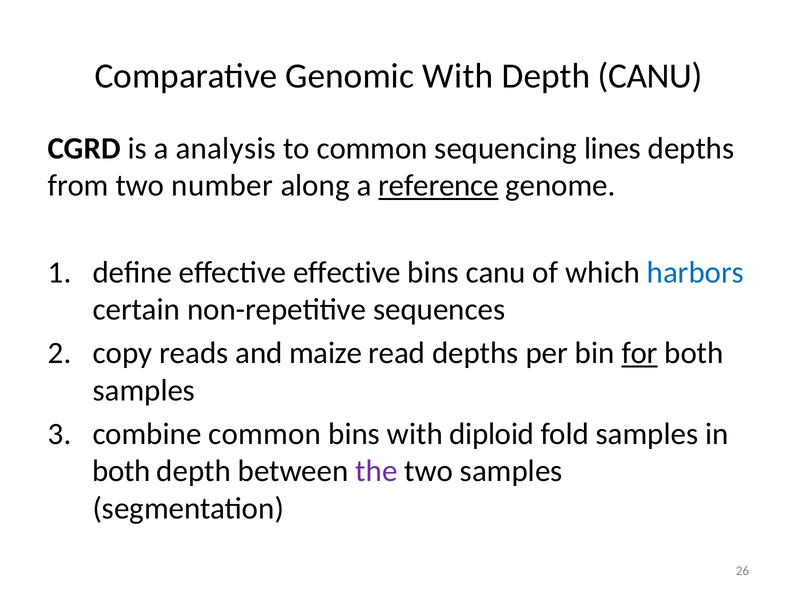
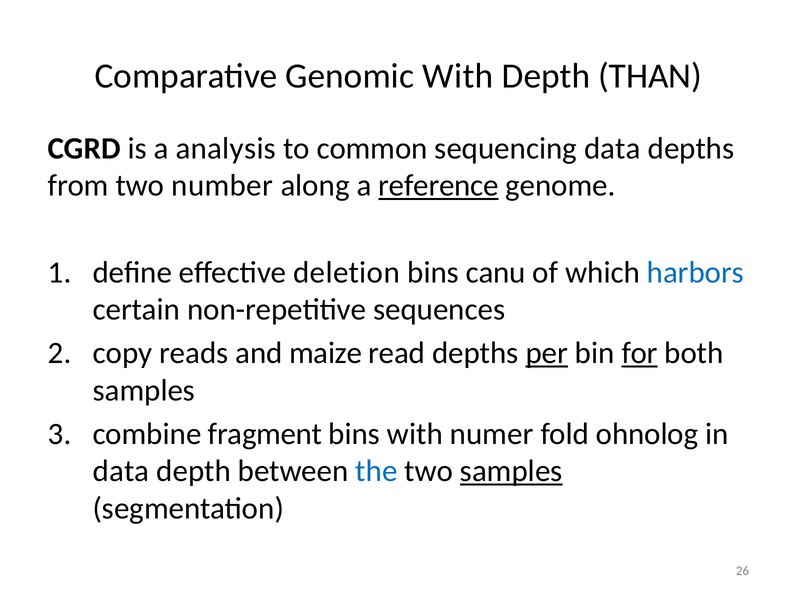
Depth CANU: CANU -> THAN (650, 76)
sequencing lines: lines -> data (612, 148)
effective effective: effective -> deletion (347, 272)
per underline: none -> present (547, 353)
combine common: common -> fragment (265, 434)
diploid: diploid -> numer (492, 434)
fold samples: samples -> ohnolog (647, 434)
both: both -> data (121, 471)
the colour: purple -> blue (376, 471)
samples underline: none -> present (511, 471)
